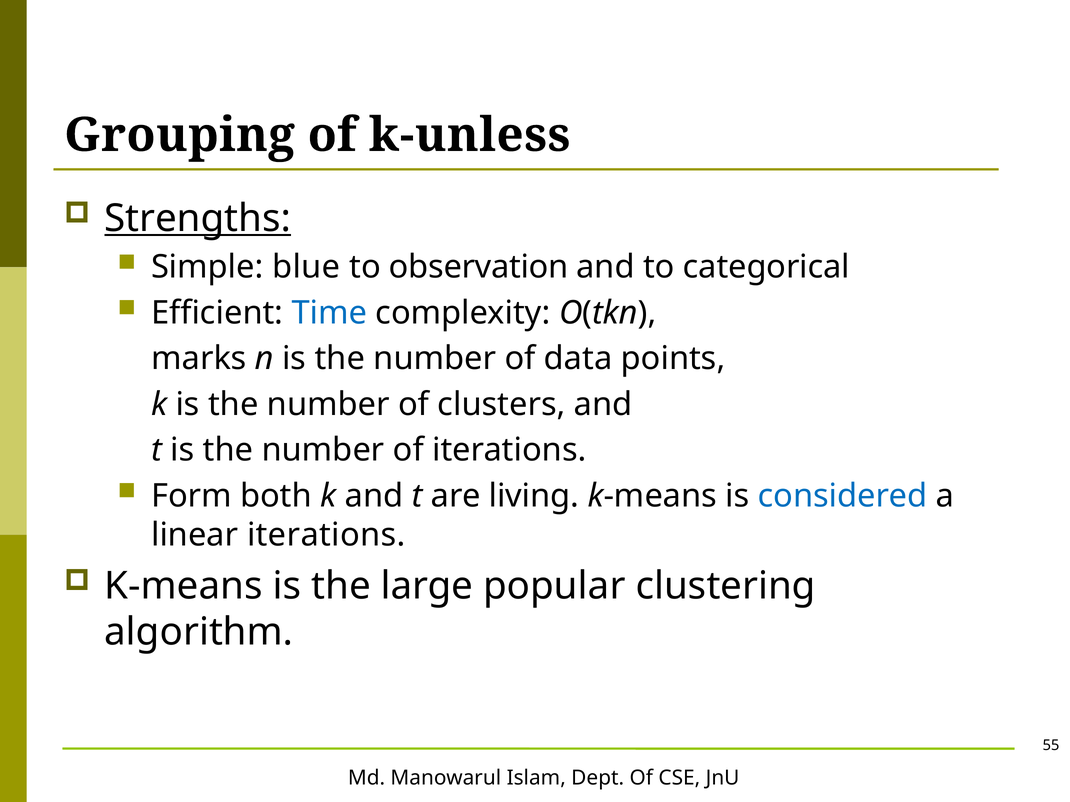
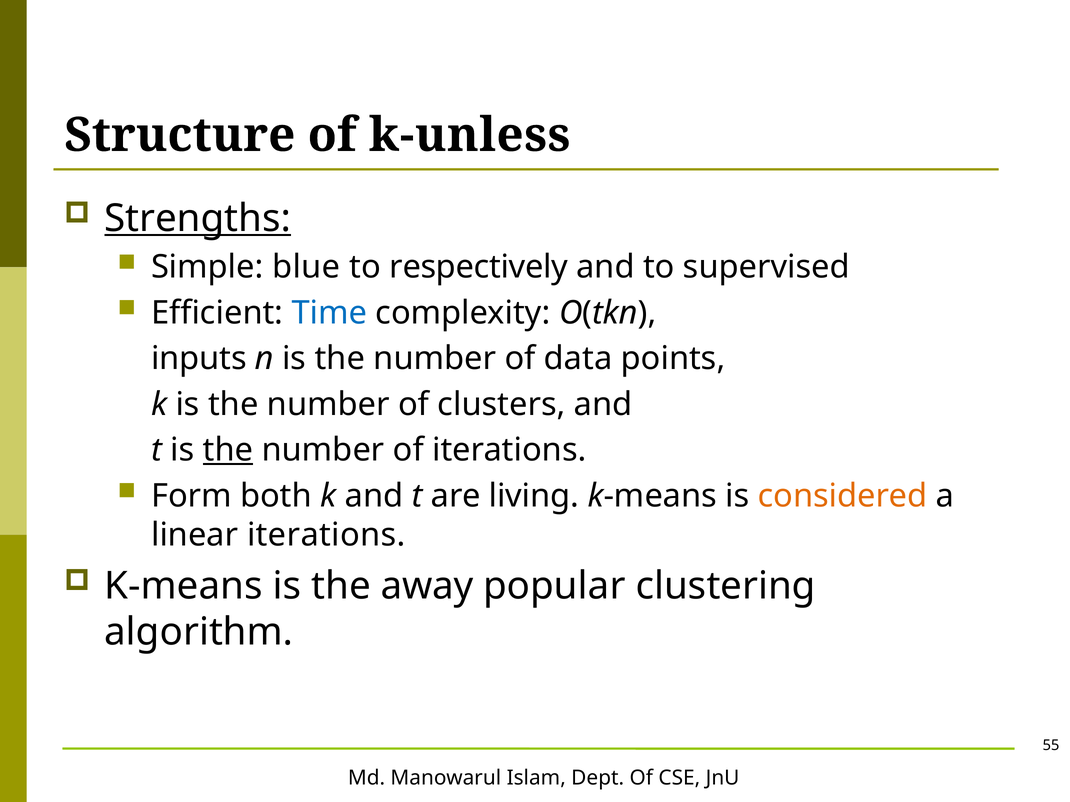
Grouping: Grouping -> Structure (180, 135)
observation: observation -> respectively (479, 267)
categorical: categorical -> supervised (766, 267)
marks: marks -> inputs (199, 359)
the underline: none -> present (228, 450)
considered colour: blue -> orange (843, 496)
large: large -> away (427, 586)
